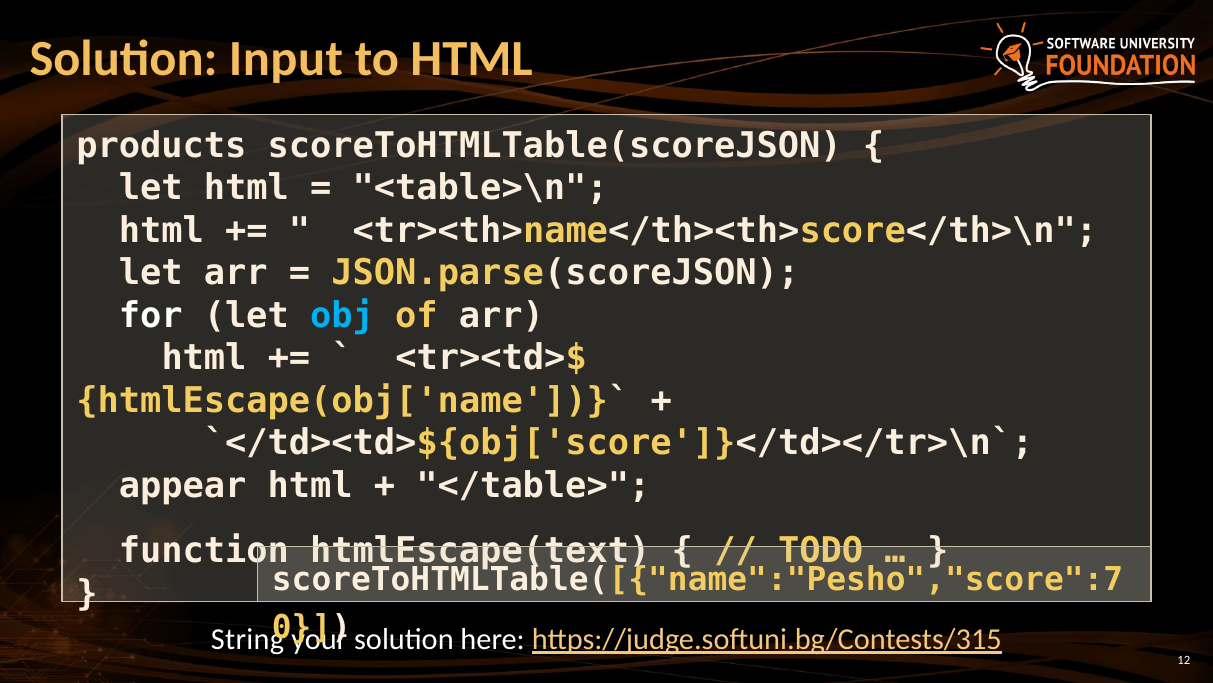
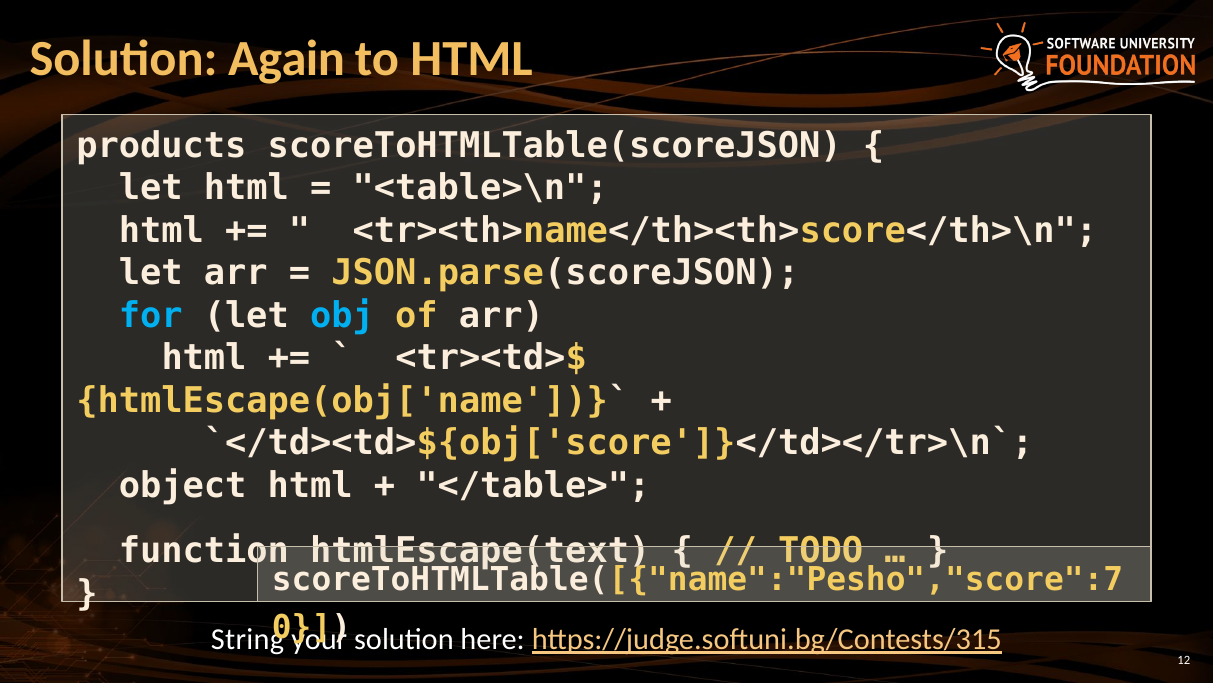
Input: Input -> Again (286, 59)
for colour: white -> light blue (151, 315)
appear: appear -> object (183, 485)
